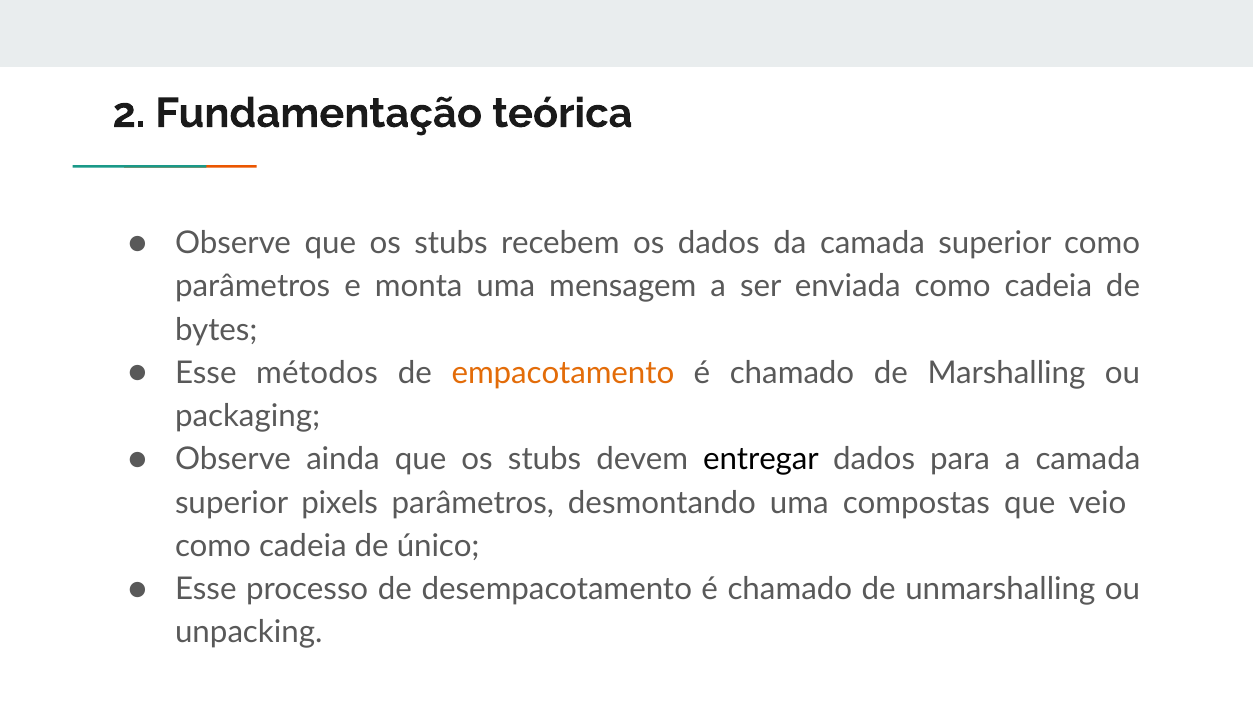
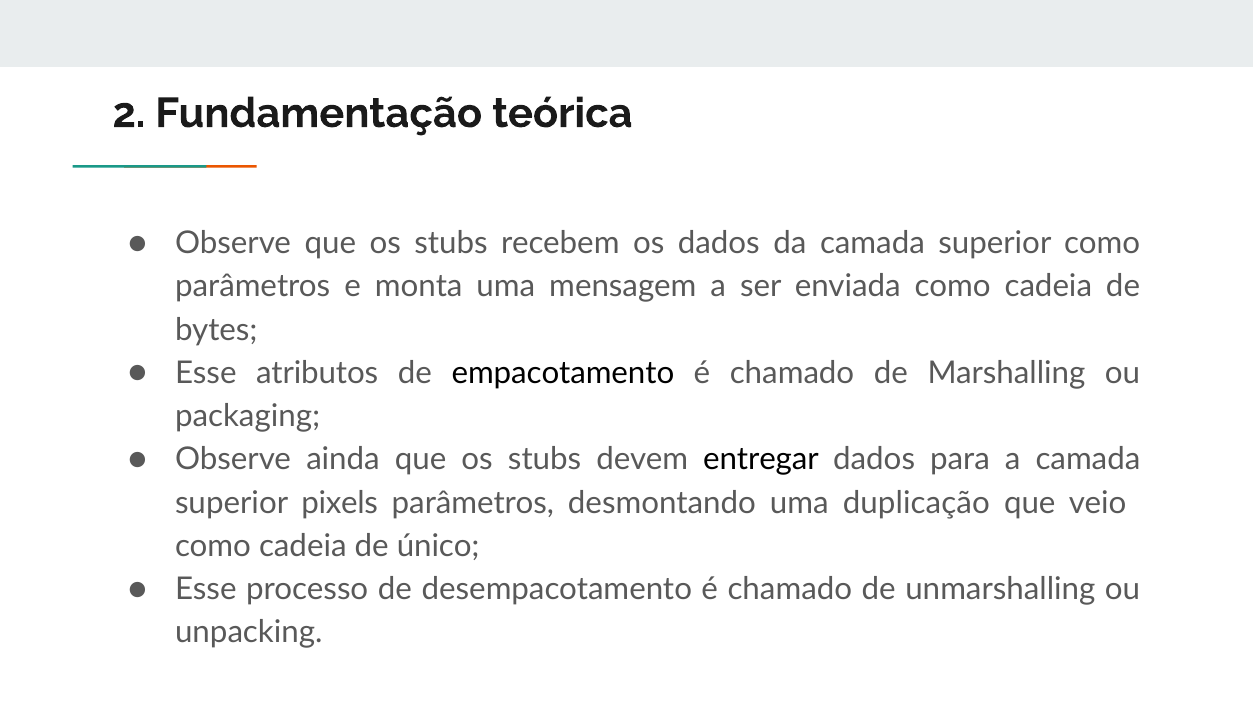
métodos: métodos -> atributos (317, 373)
empacotamento colour: orange -> black (563, 373)
compostas: compostas -> duplicação (916, 503)
